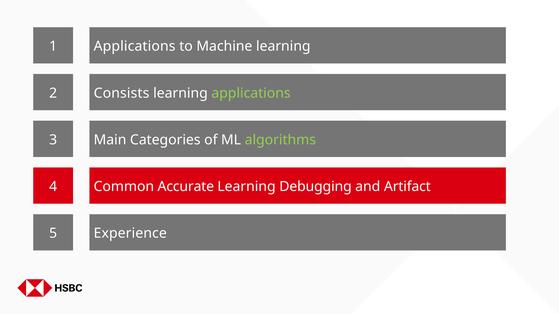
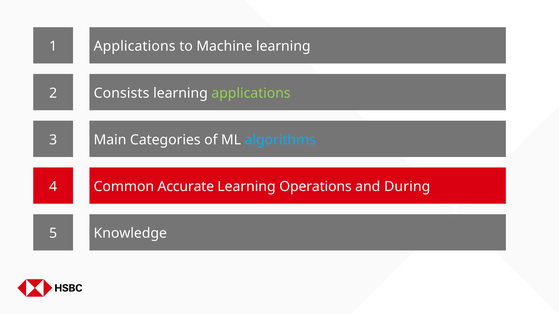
algorithms colour: light green -> light blue (280, 140)
Debugging: Debugging -> Operations (315, 187)
Artifact: Artifact -> During (407, 187)
Experience: Experience -> Knowledge (130, 234)
